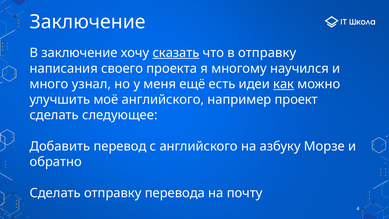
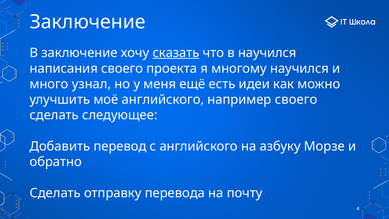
в отправку: отправку -> научился (267, 53)
как underline: present -> none (284, 84)
например проект: проект -> своего (296, 100)
